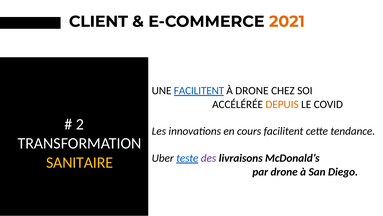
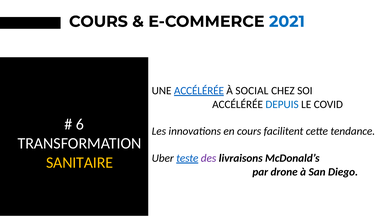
CLIENT: CLIENT -> COURS (98, 21)
2021 colour: orange -> blue (287, 21)
UNE FACILITENT: FACILITENT -> ACCÉLÉRÉE (199, 90)
À DRONE: DRONE -> SOCIAL (252, 90)
DEPUIS colour: orange -> blue (282, 104)
2: 2 -> 6 (80, 124)
